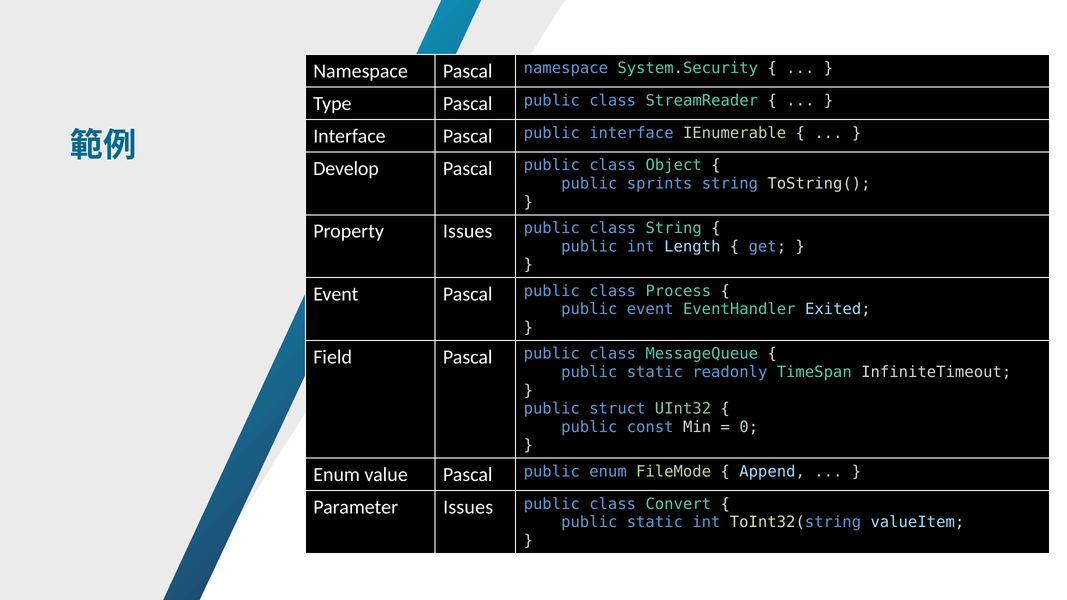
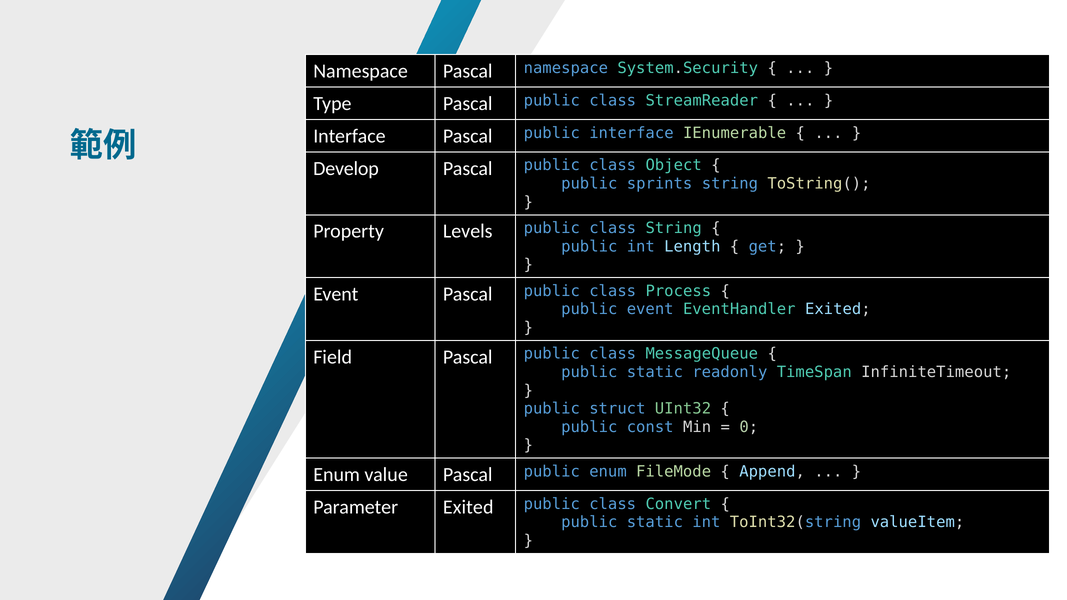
Property Issues: Issues -> Levels (468, 231)
Parameter Issues: Issues -> Exited (468, 507)
